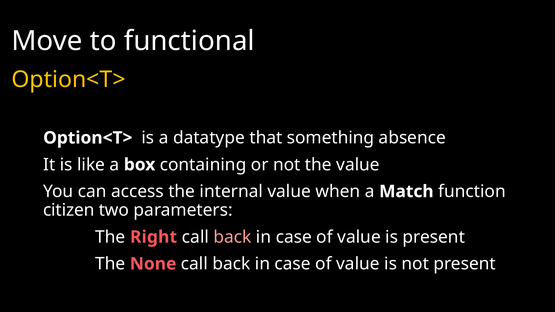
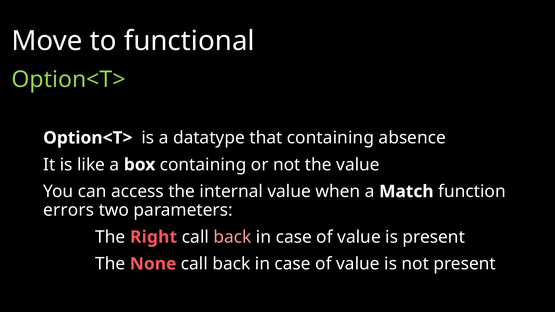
Option<T> colour: yellow -> light green (69, 79)
that something: something -> containing (330, 138)
citizen: citizen -> errors (69, 210)
